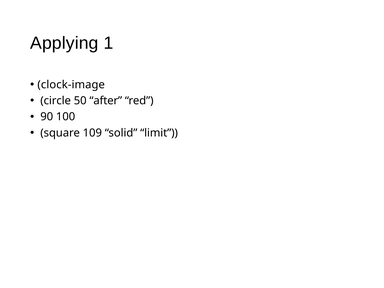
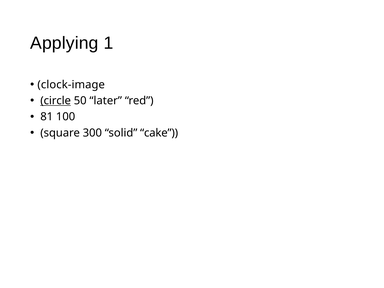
circle underline: none -> present (56, 101)
after: after -> later (106, 101)
90: 90 -> 81 (47, 117)
109: 109 -> 300 (92, 133)
limit: limit -> cake (159, 133)
